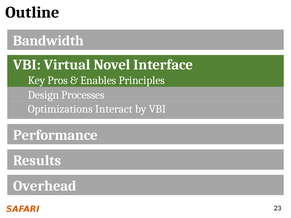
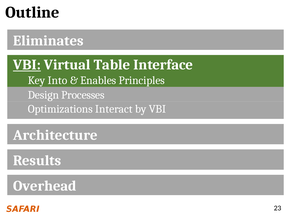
Bandwidth: Bandwidth -> Eliminates (48, 41)
VBI underline: none -> present (27, 65)
Novel: Novel -> Table (112, 65)
Pros: Pros -> Into (58, 81)
Performance: Performance -> Architecture (55, 135)
